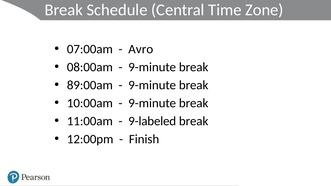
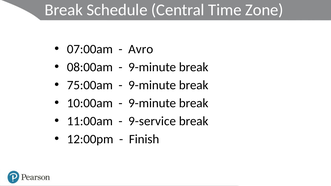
89:00am: 89:00am -> 75:00am (90, 85)
9-labeled: 9-labeled -> 9-service (152, 121)
